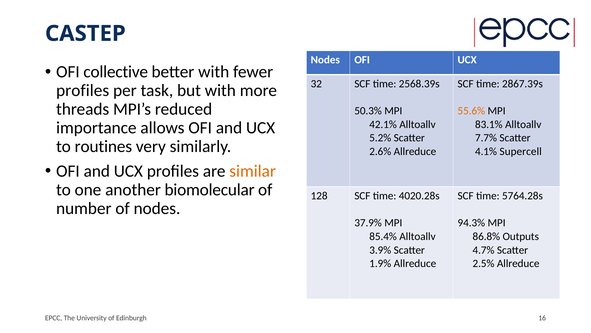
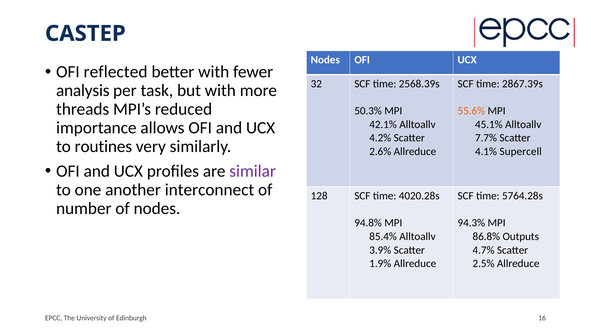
collective: collective -> reflected (116, 72)
profiles: profiles -> analysis (83, 90)
83.1%: 83.1% -> 45.1% (489, 124)
5.2%: 5.2% -> 4.2% (380, 138)
similar colour: orange -> purple (253, 171)
biomolecular: biomolecular -> interconnect (209, 190)
37.9%: 37.9% -> 94.8% (368, 223)
